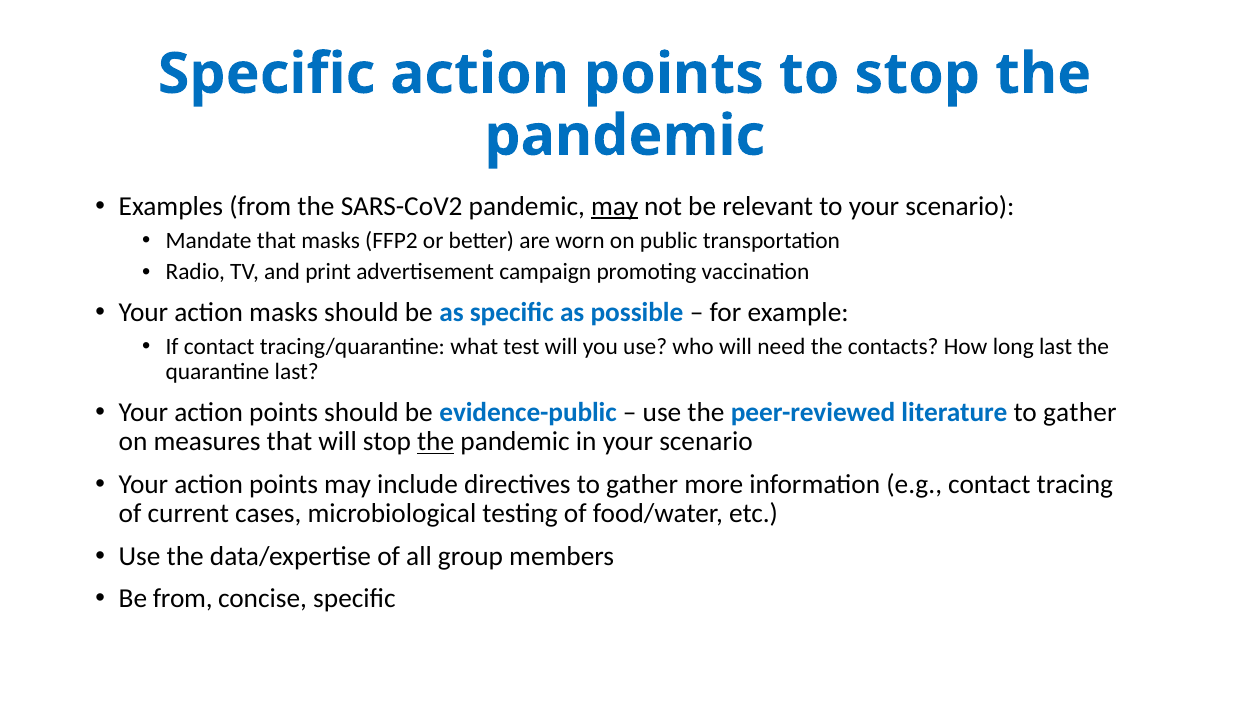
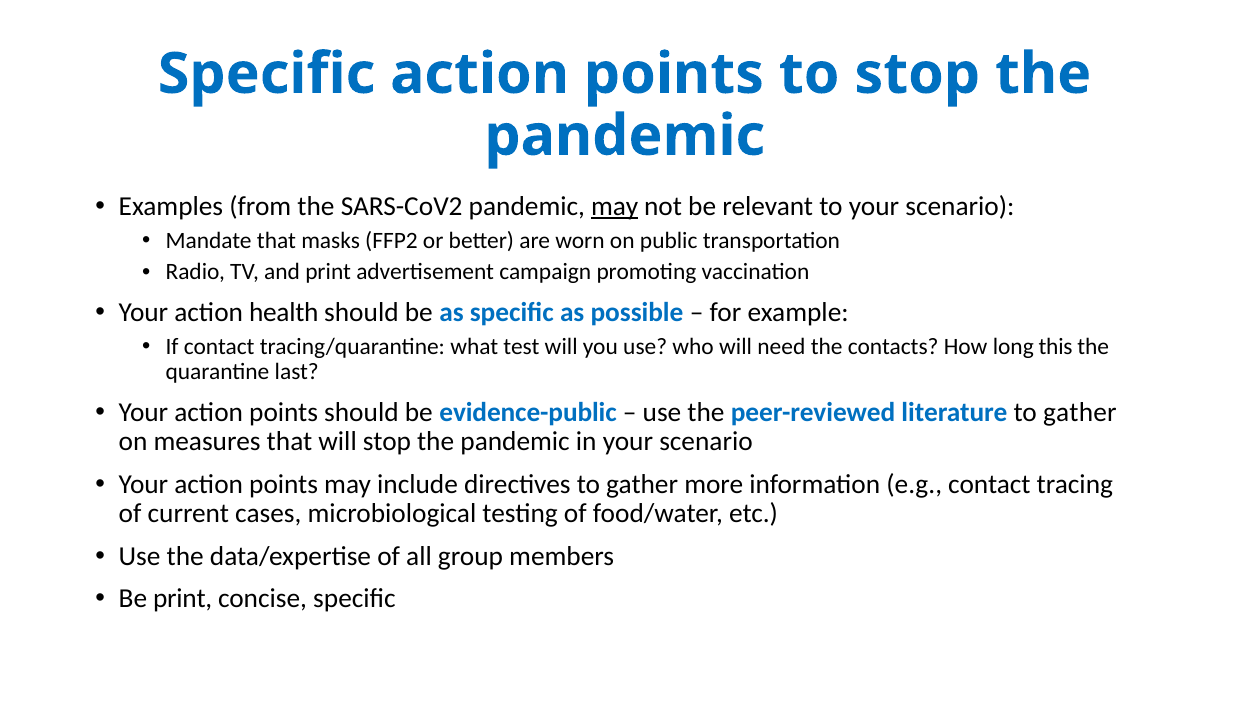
action masks: masks -> health (284, 313)
long last: last -> this (1056, 347)
the underline: present -> none (436, 442)
Be from: from -> print (183, 599)
